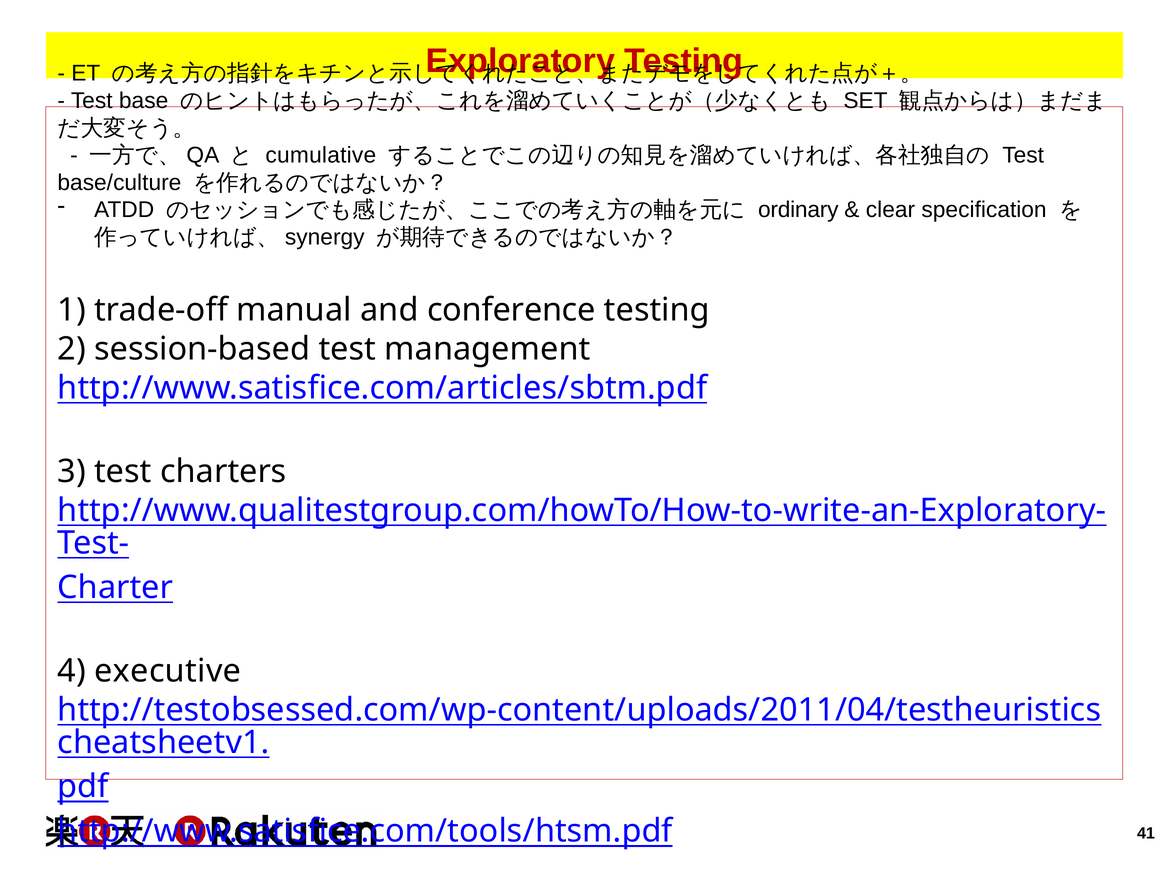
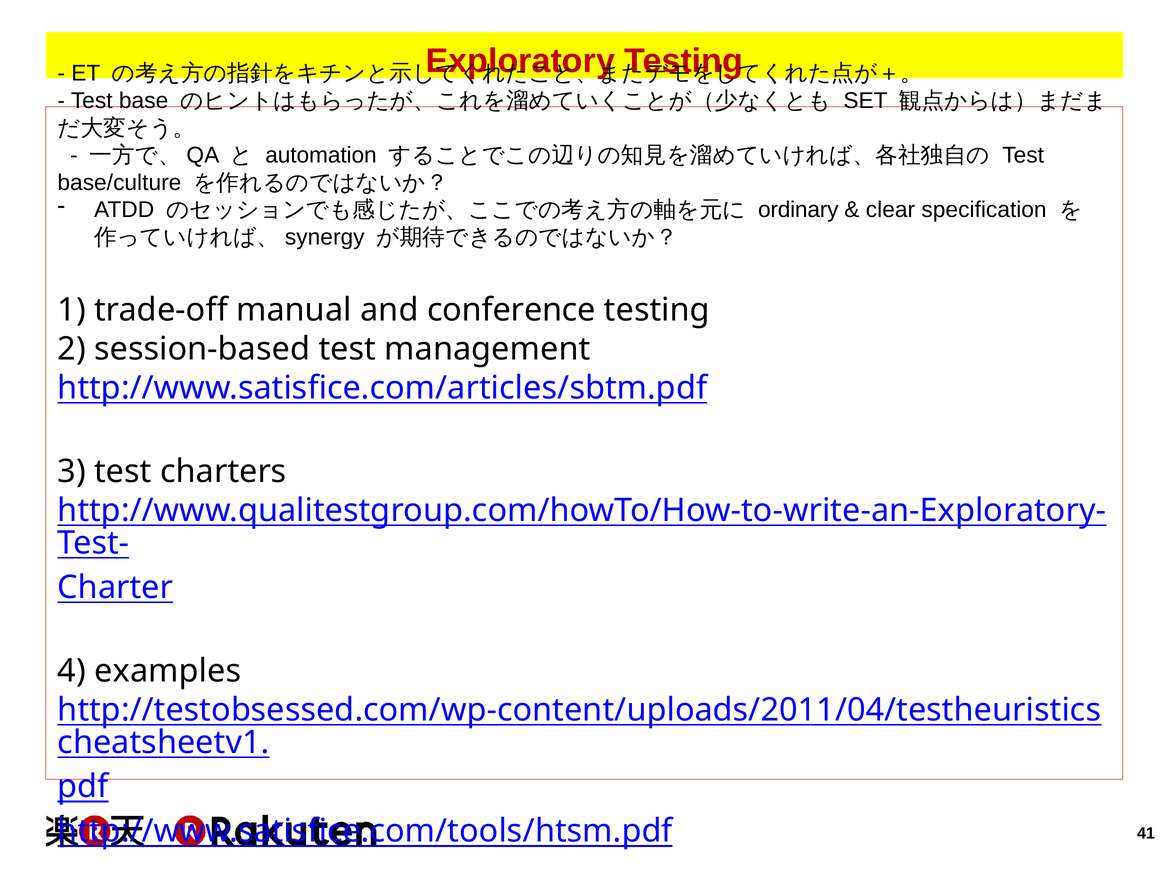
cumulative: cumulative -> automation (321, 155)
executive: executive -> examples (168, 671)
